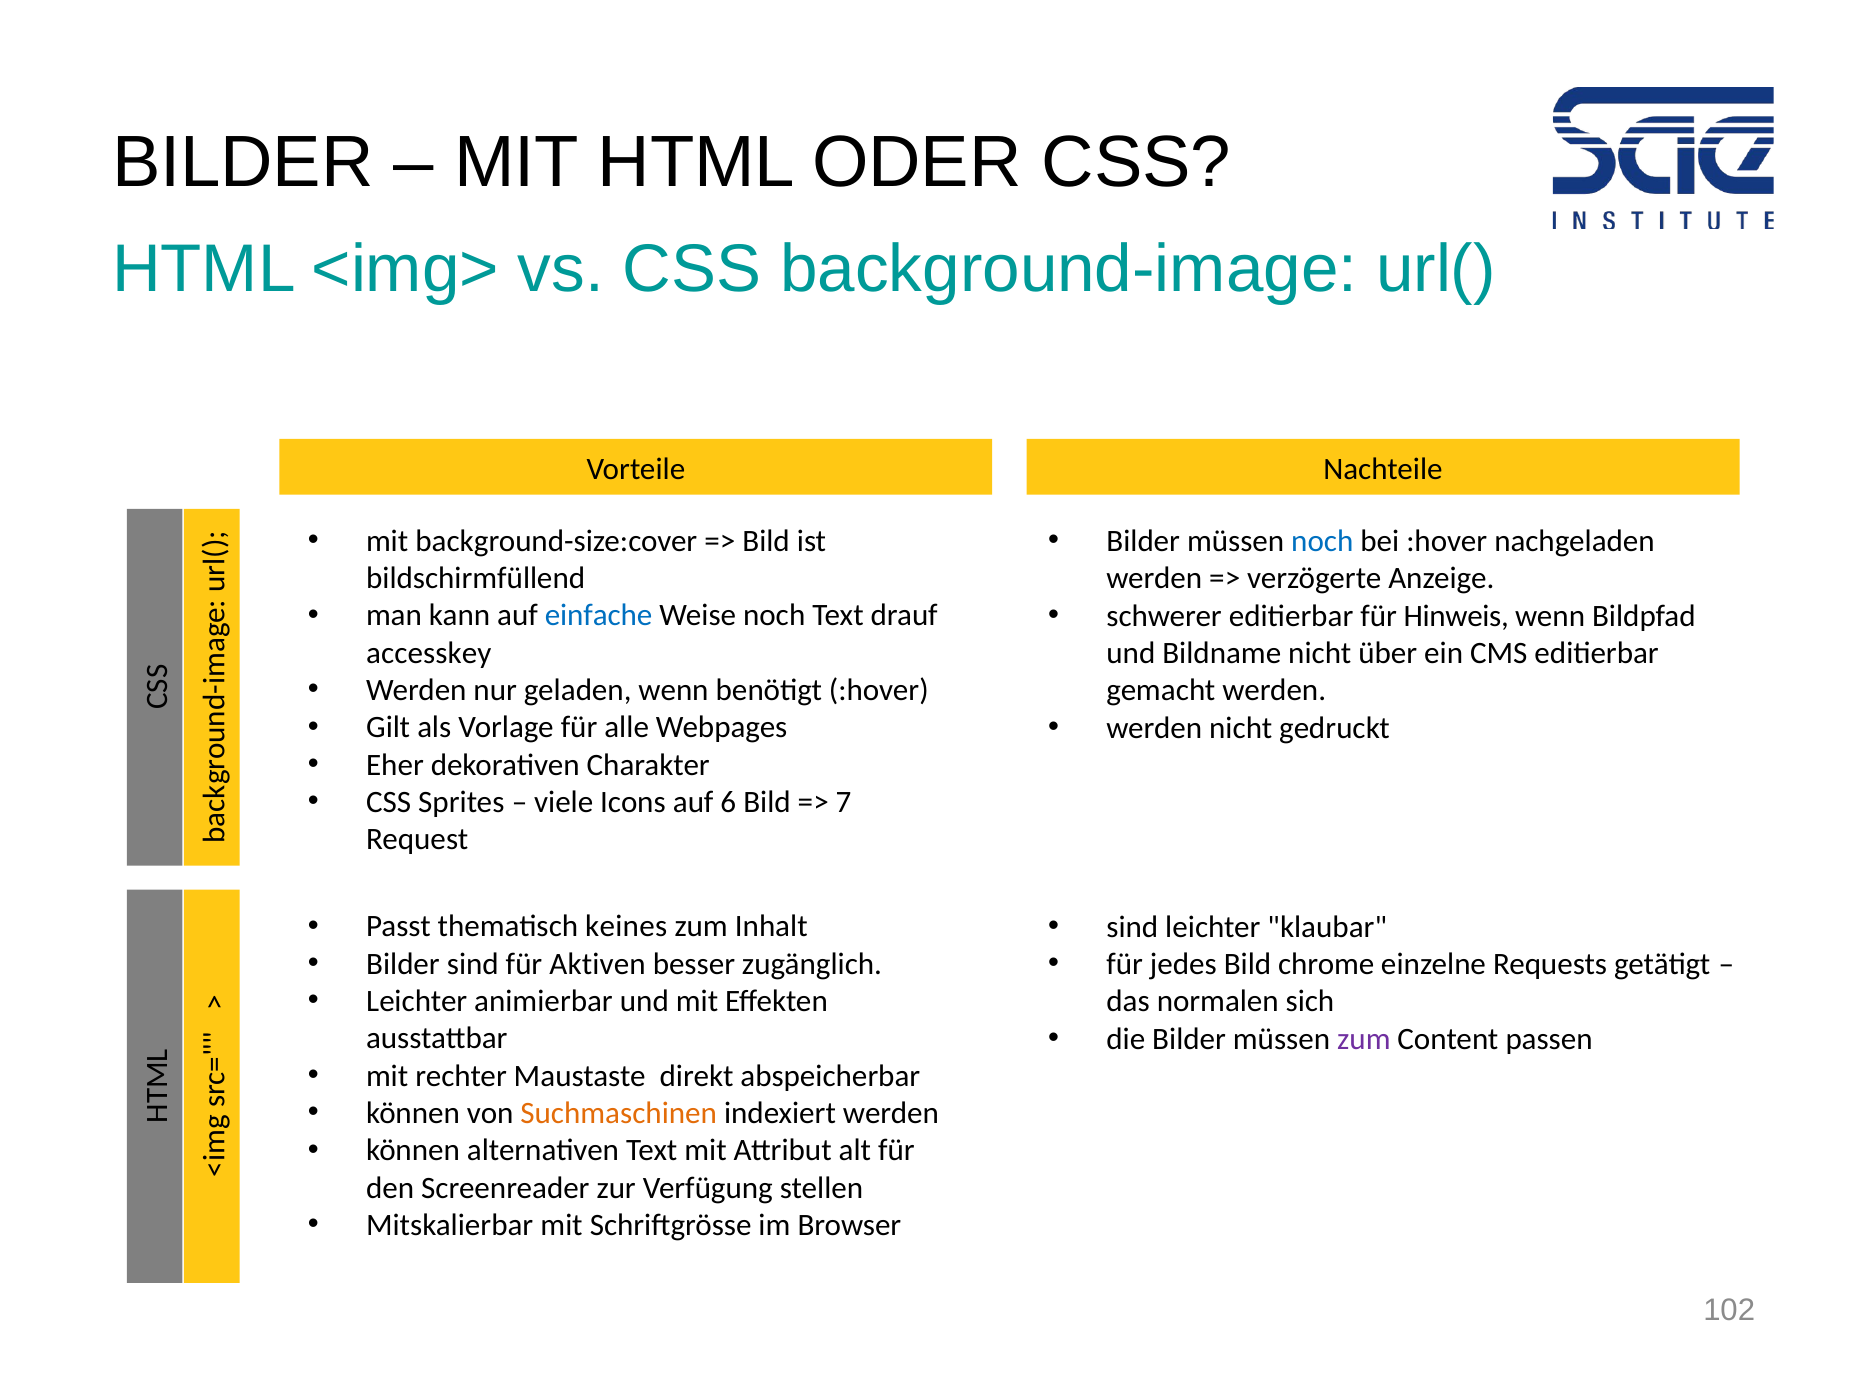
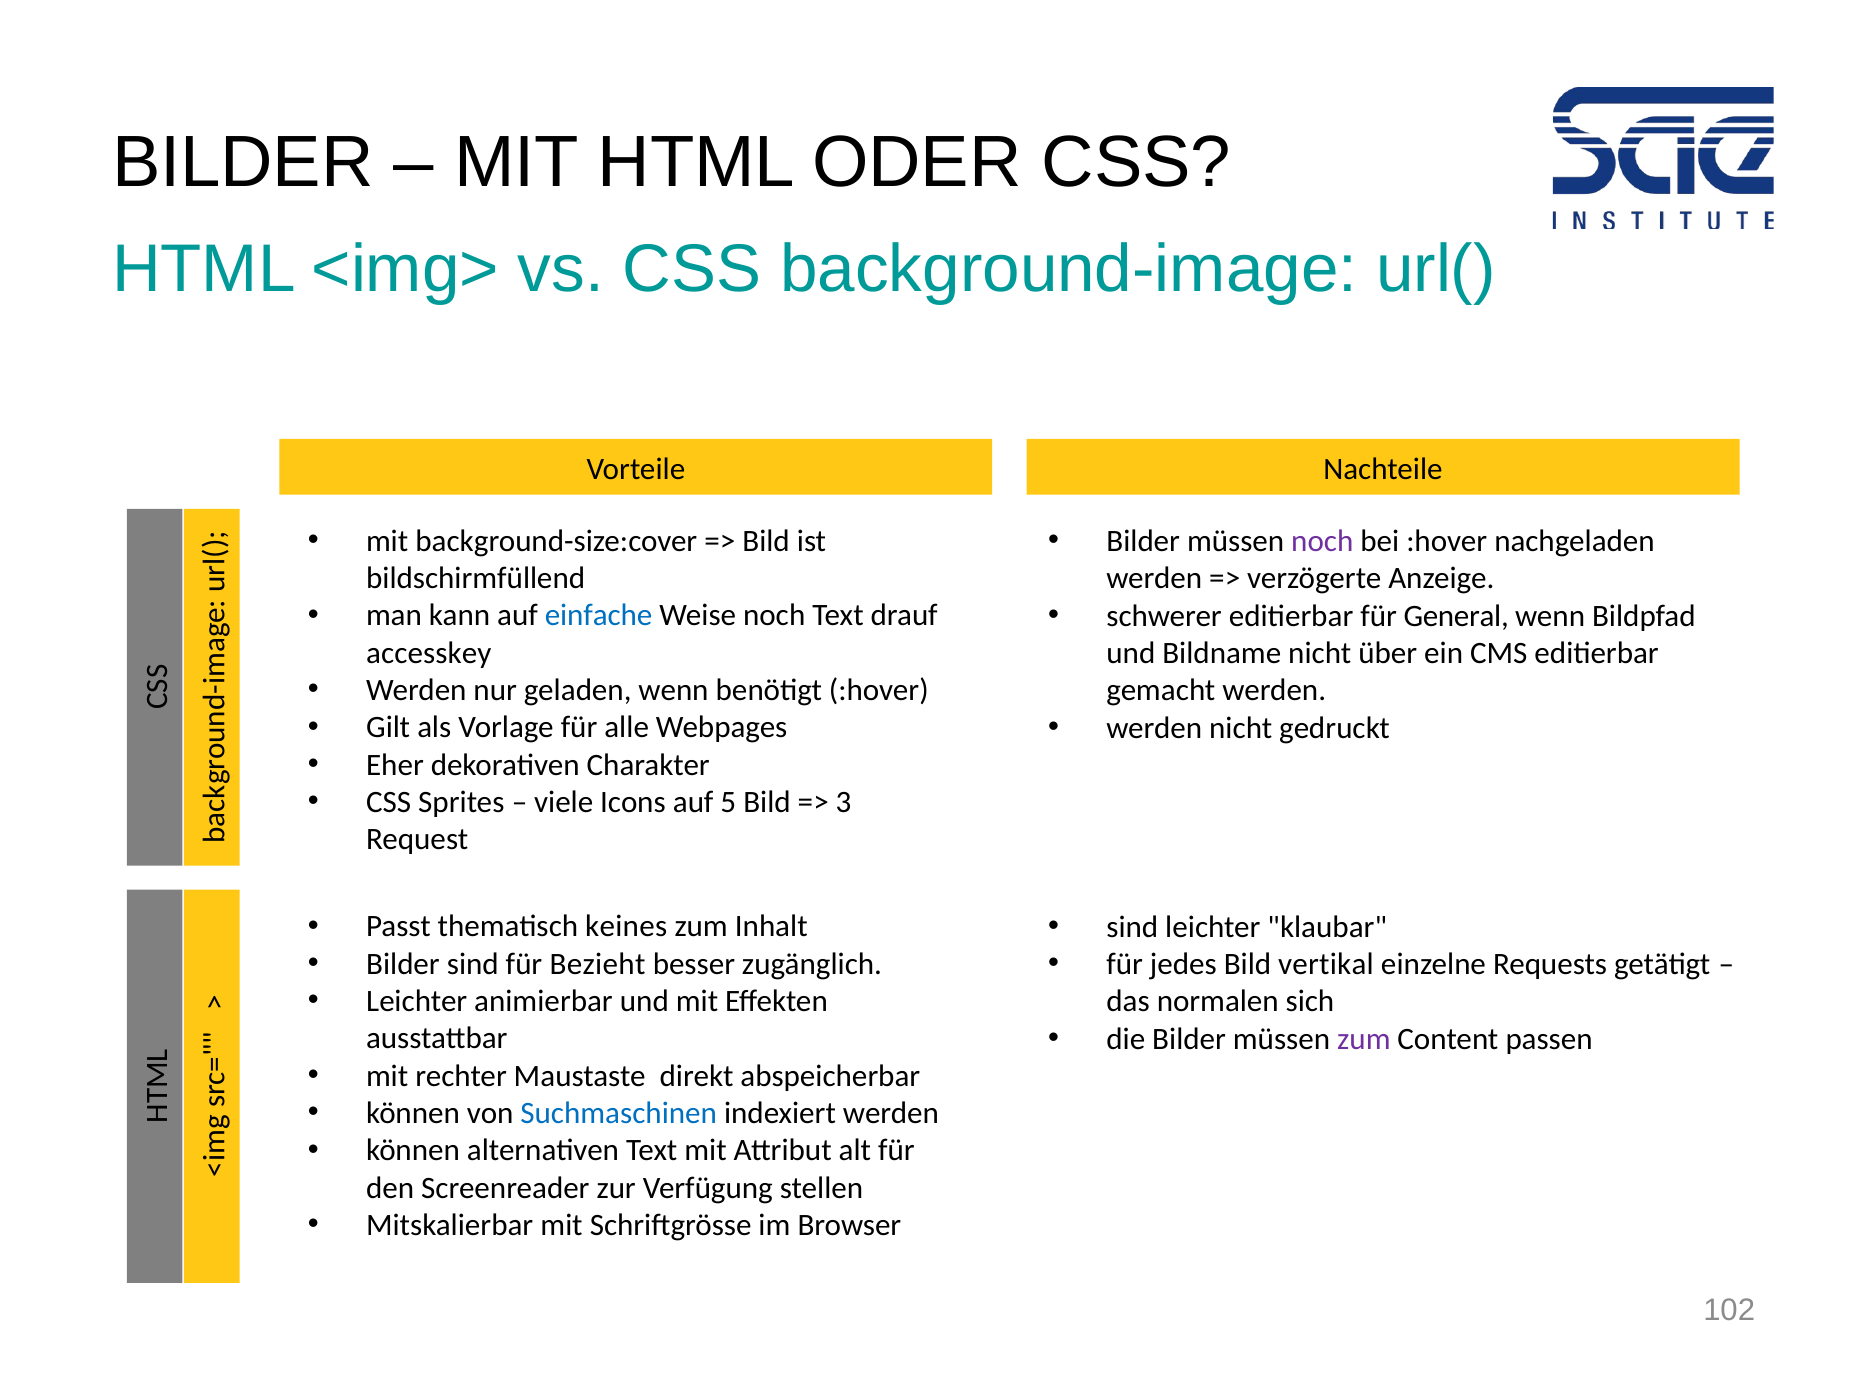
noch colour: blue -> purple (1322, 541)
Hinweis: Hinweis -> General (1456, 616)
6: 6 -> 5 (728, 802)
7: 7 -> 3 (843, 802)
Aktiven: Aktiven -> Bezieht (598, 964)
chrome: chrome -> vertikal (1326, 964)
Suchmaschinen colour: orange -> blue (619, 1113)
